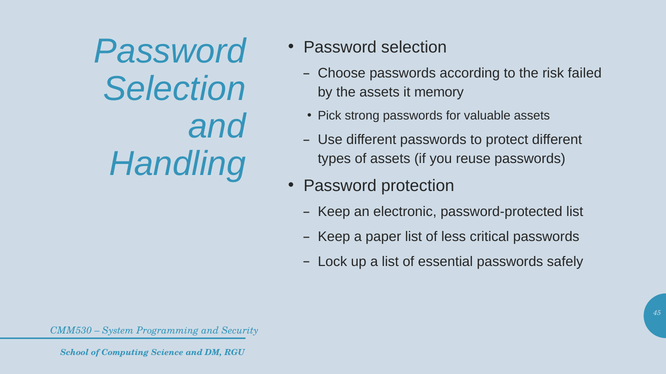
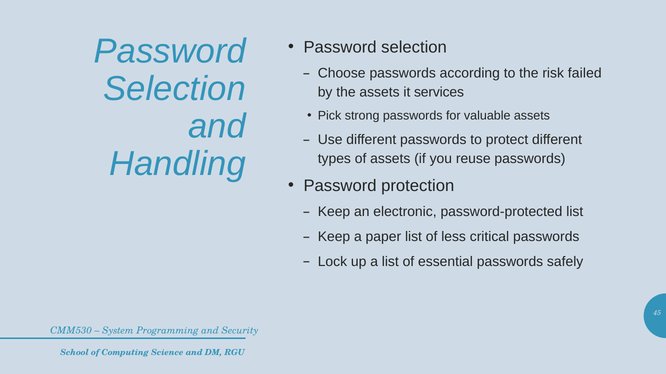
memory: memory -> services (439, 92)
